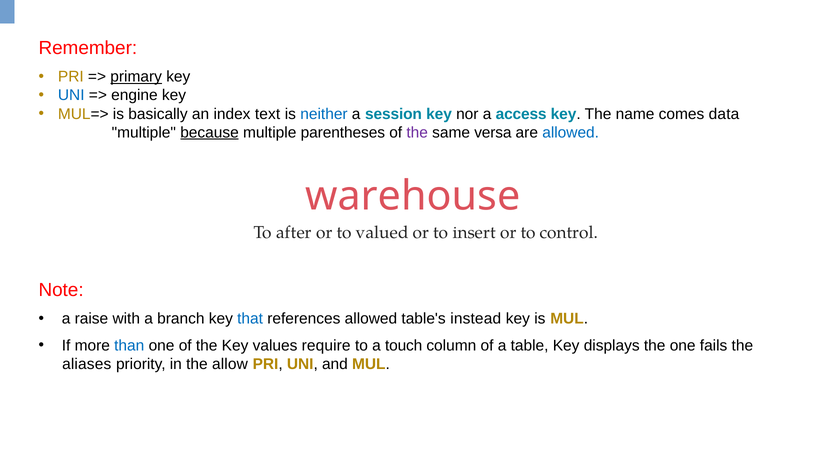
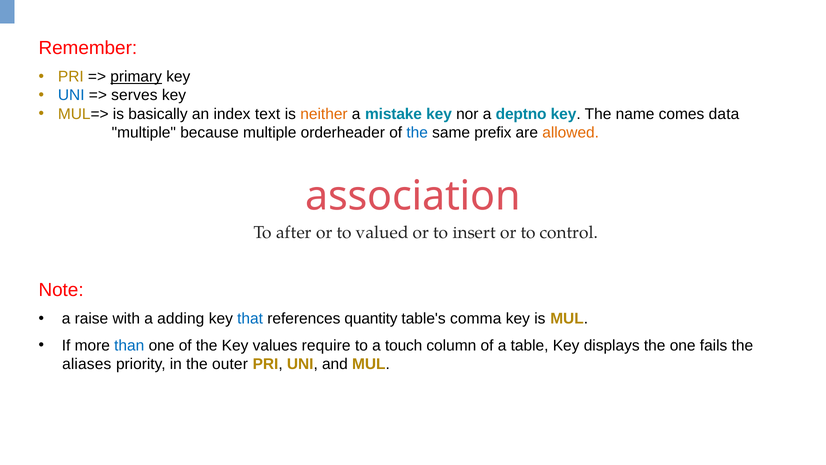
engine: engine -> serves (134, 95)
neither colour: blue -> orange (324, 114)
session: session -> mistake (394, 114)
access: access -> deptno (521, 114)
because underline: present -> none (210, 132)
parentheses: parentheses -> orderheader (343, 132)
the colour: purple -> blue (417, 132)
versa: versa -> prefix (493, 132)
allowed colour: blue -> orange (571, 132)
warehouse: warehouse -> association (413, 196)
branch: branch -> adding (181, 319)
references allowed: allowed -> quantity (371, 319)
instead: instead -> comma (476, 319)
allow: allow -> outer (230, 364)
